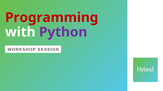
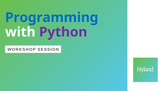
Programming colour: red -> blue (52, 18)
